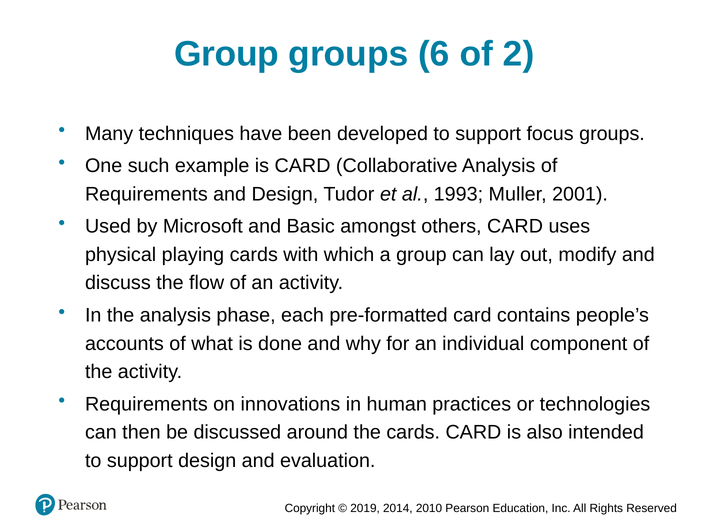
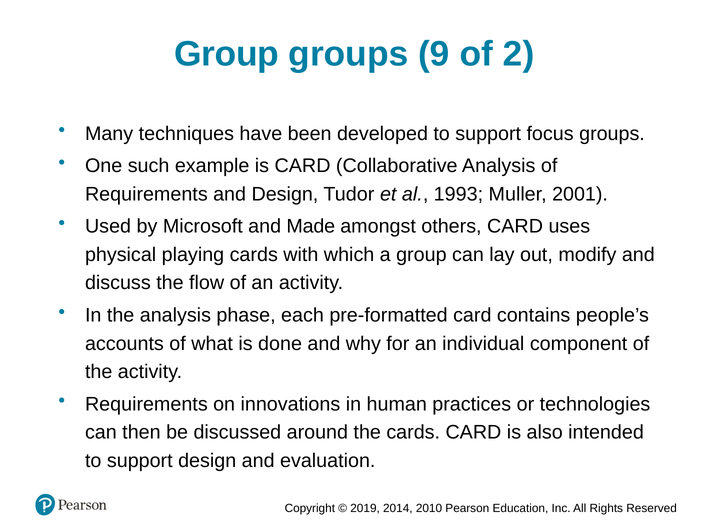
6: 6 -> 9 (434, 54)
Basic: Basic -> Made (311, 227)
